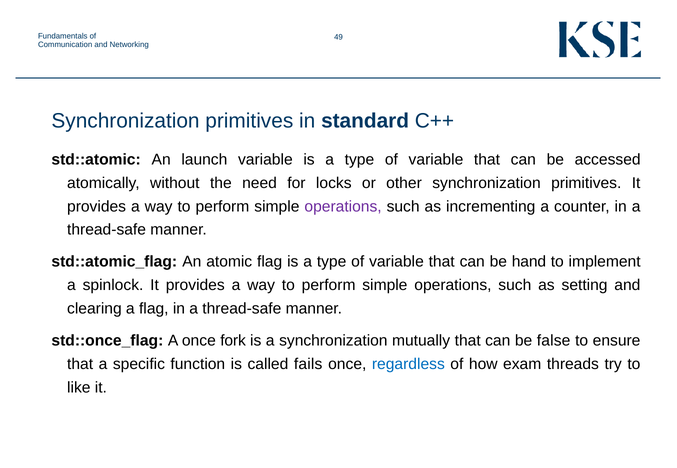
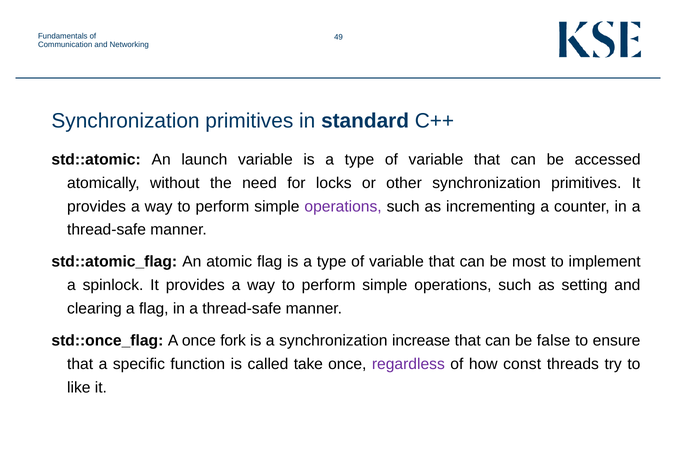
hand: hand -> most (529, 262)
mutually: mutually -> increase (421, 341)
fails: fails -> take (308, 365)
regardless colour: blue -> purple (408, 365)
exam: exam -> const (522, 365)
